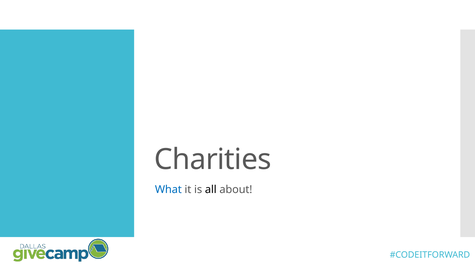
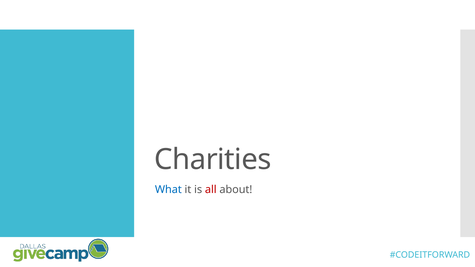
all colour: black -> red (211, 190)
